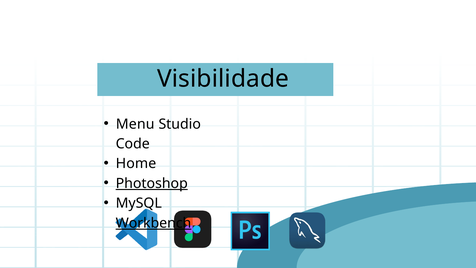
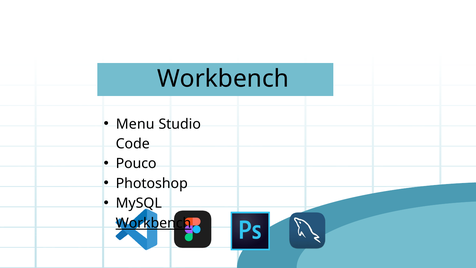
Visibilidade: Visibilidade -> Workbench (223, 79)
Home: Home -> Pouco (136, 163)
Photoshop underline: present -> none (152, 183)
